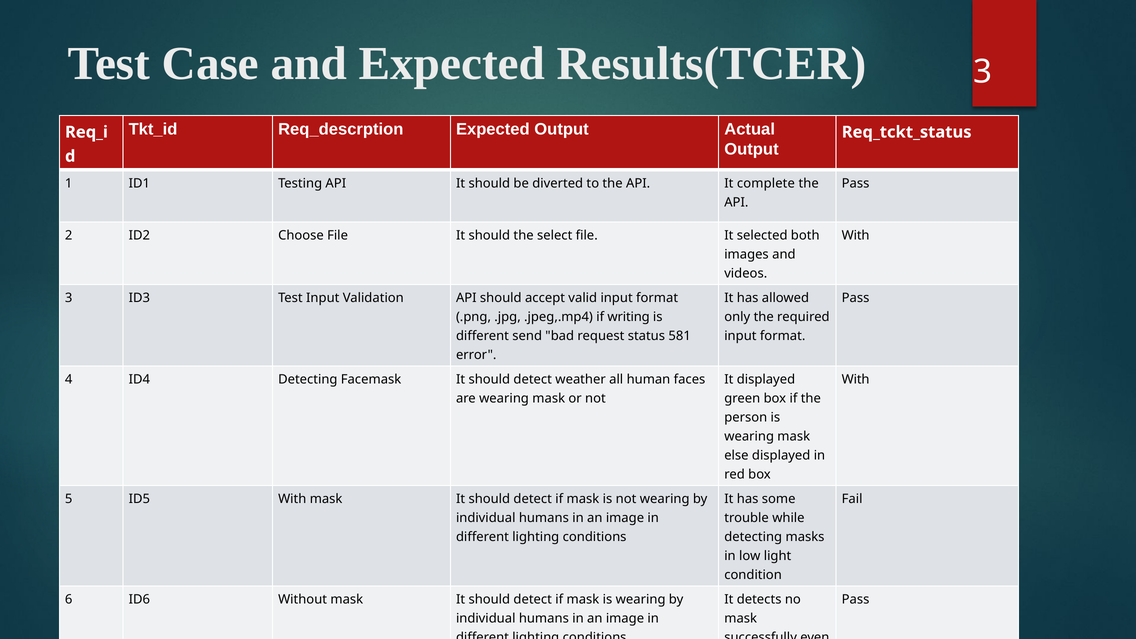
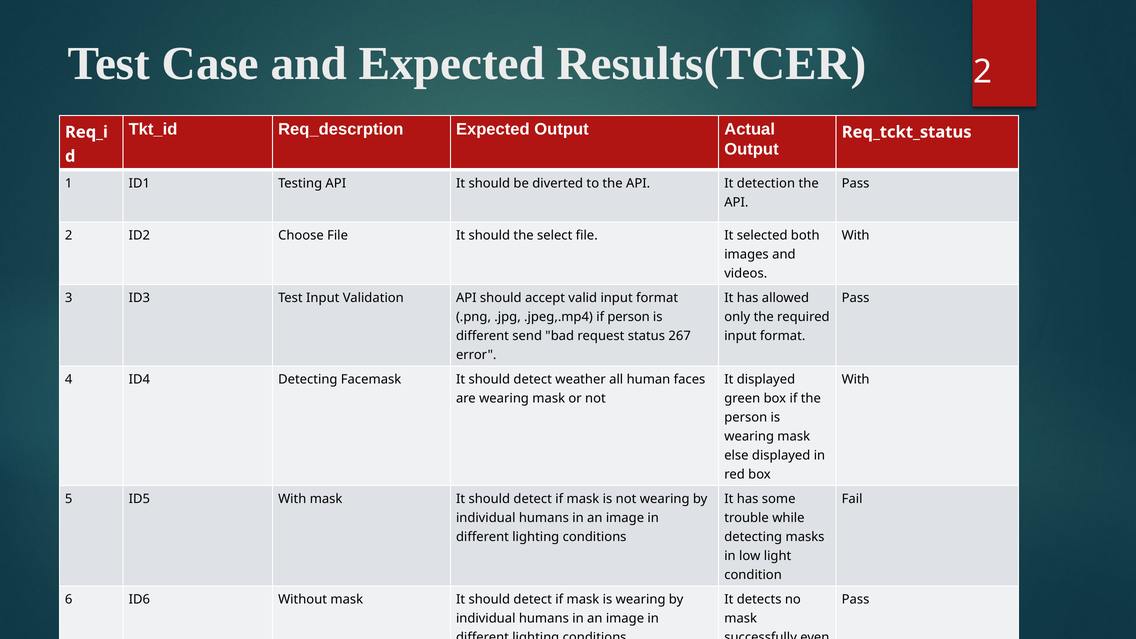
Results(TCER 3: 3 -> 2 (983, 72)
complete: complete -> detection (766, 183)
if writing: writing -> person (629, 317)
581: 581 -> 267 (680, 336)
